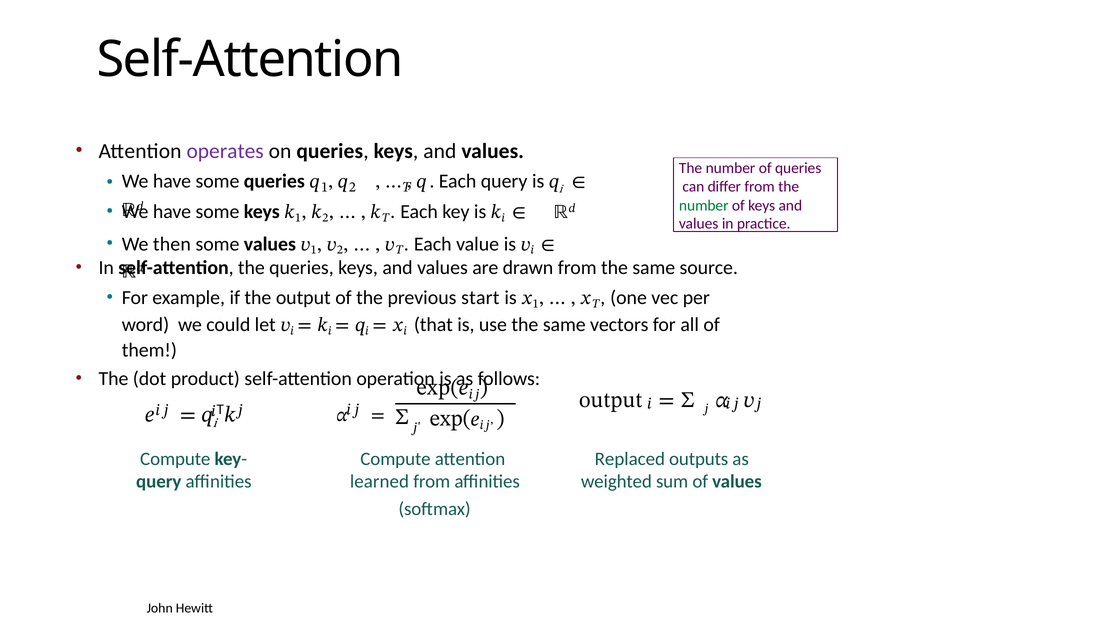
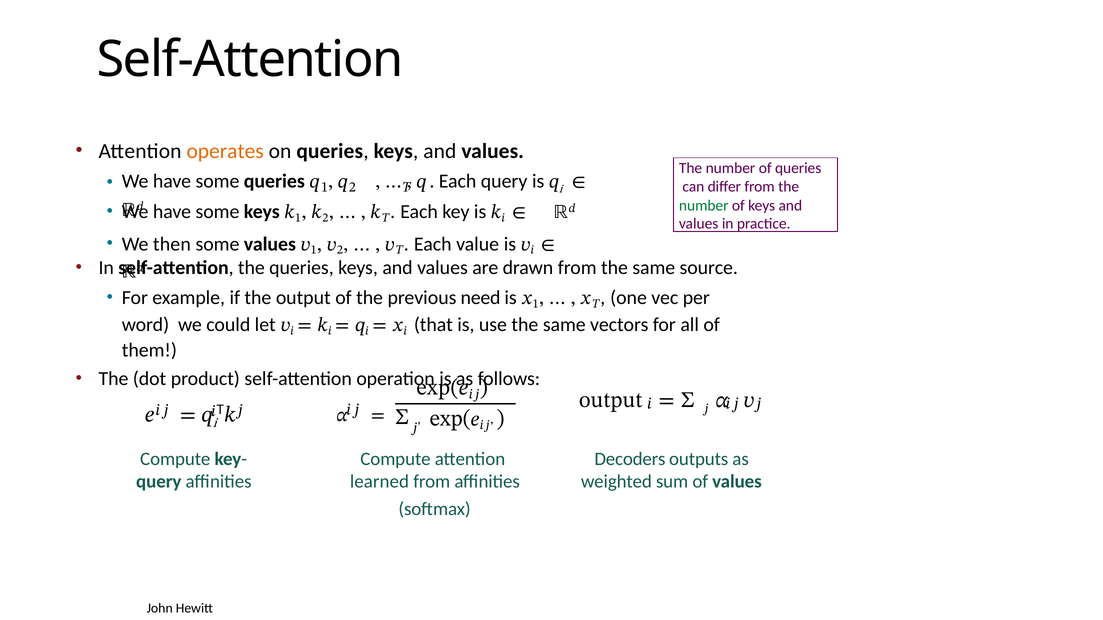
operates colour: purple -> orange (225, 151)
start: start -> need (481, 298)
Replaced: Replaced -> Decoders (630, 459)
